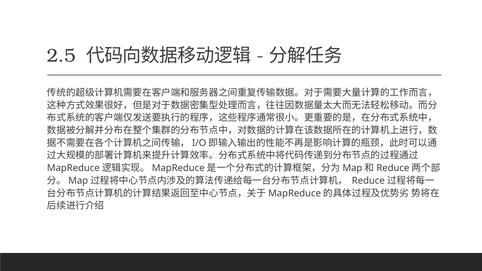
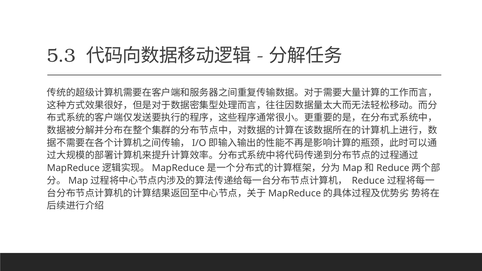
2.5: 2.5 -> 5.3 (61, 56)
